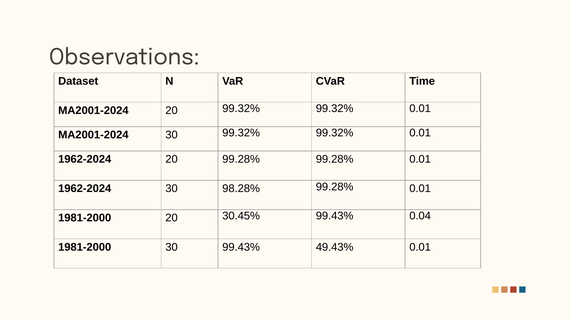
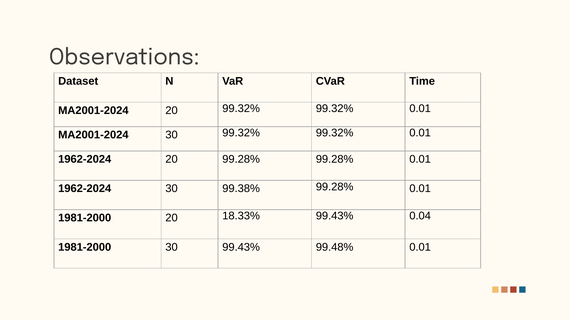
98.28%: 98.28% -> 99.38% (241, 189)
30.45%: 30.45% -> 18.33% (241, 216)
49.43%: 49.43% -> 99.48% (335, 248)
